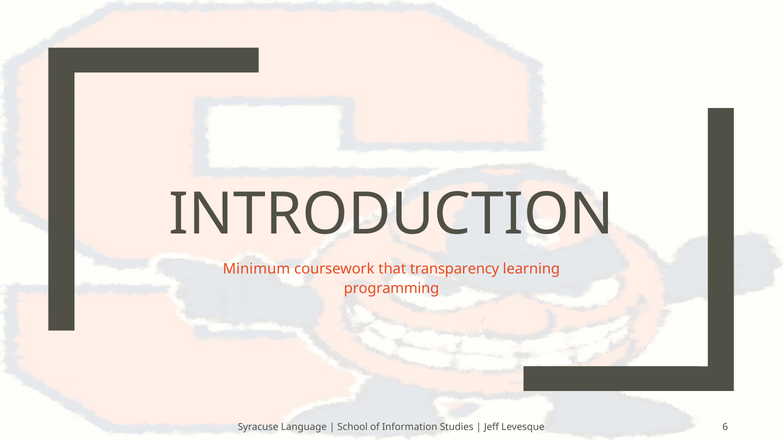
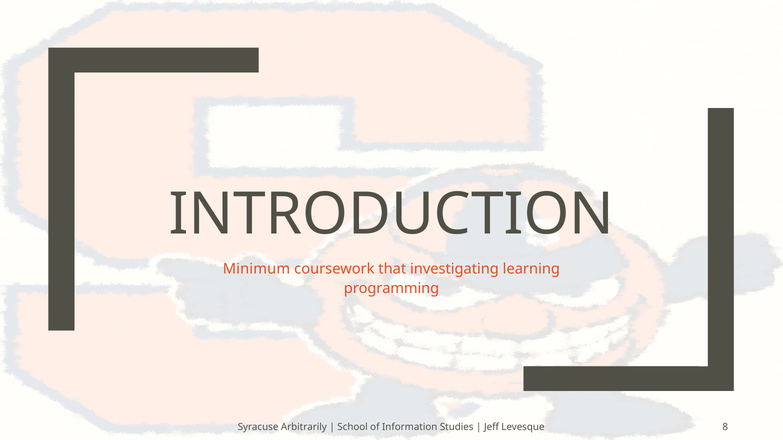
transparency: transparency -> investigating (454, 269)
Language: Language -> Arbitrarily (304, 427)
6: 6 -> 8 (725, 427)
